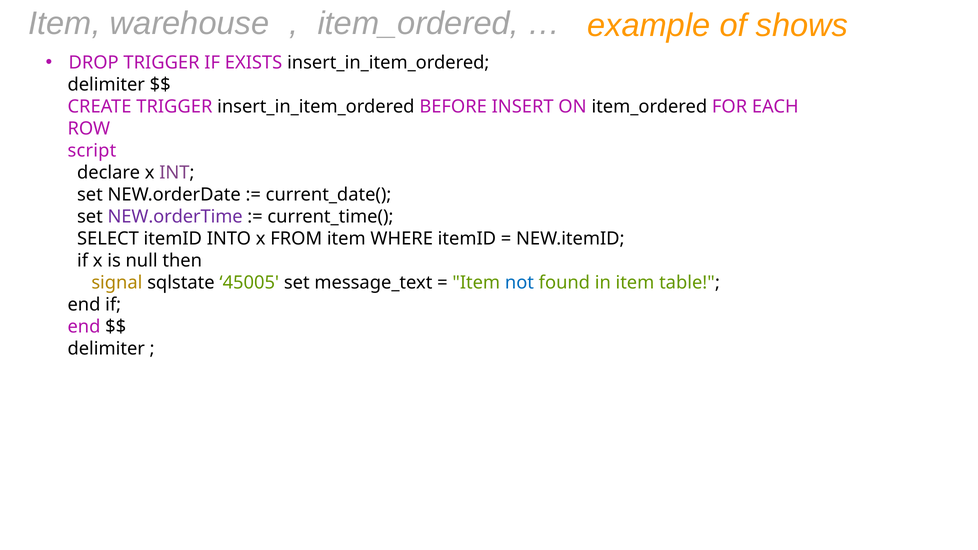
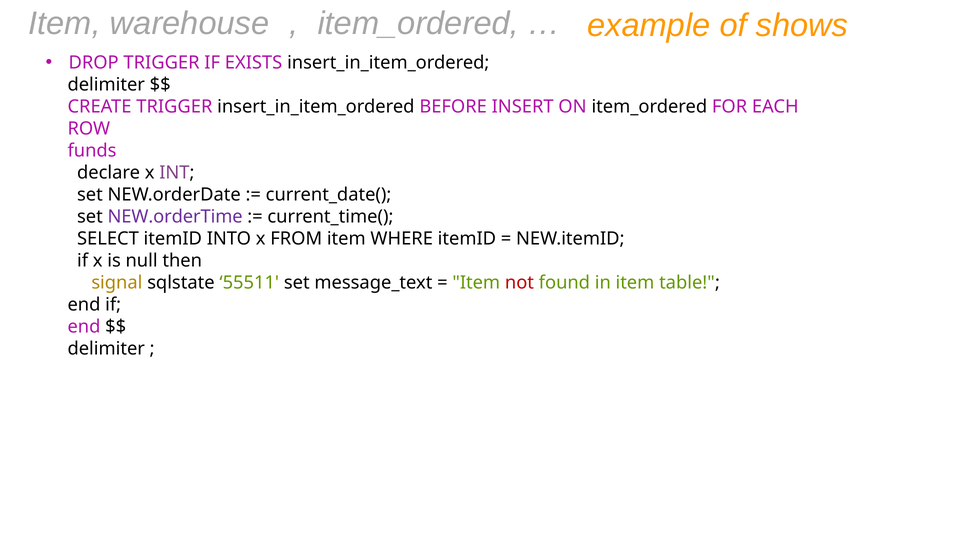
script: script -> funds (92, 151)
45005: 45005 -> 55511 (249, 283)
not colour: blue -> red (519, 283)
